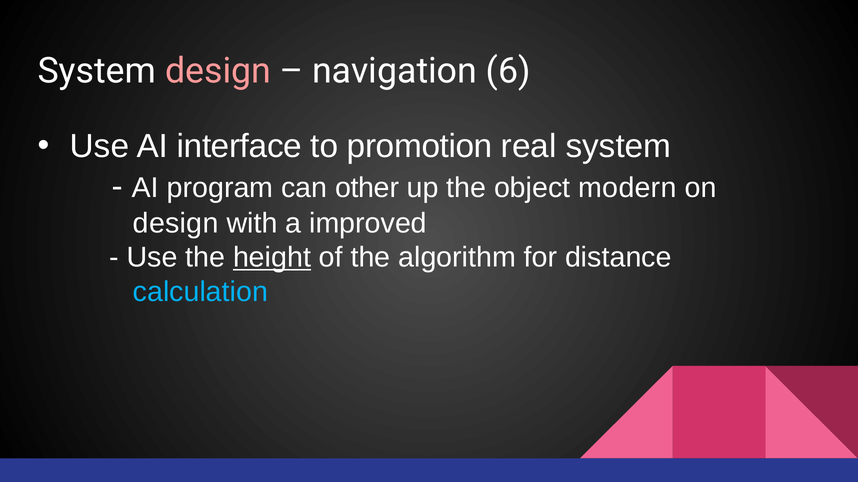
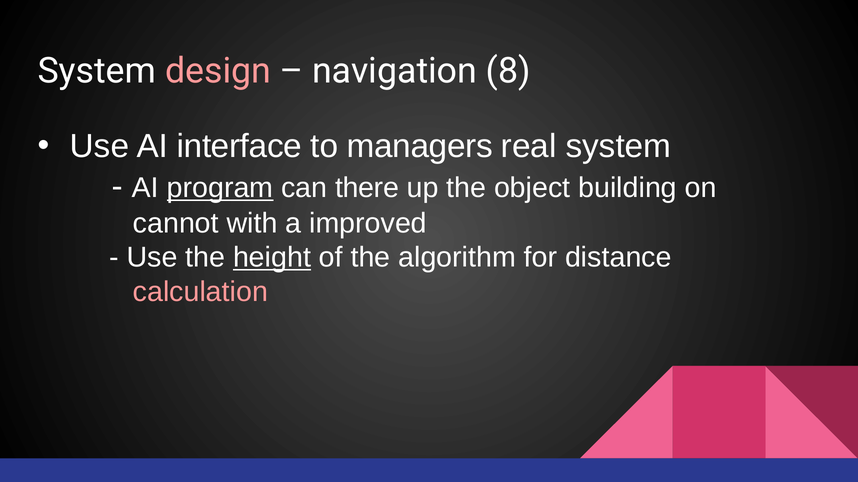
6: 6 -> 8 (508, 71)
promotion: promotion -> managers (420, 147)
program underline: none -> present (220, 188)
other: other -> there (367, 188)
modern: modern -> building (628, 188)
design: design -> cannot (176, 224)
calculation colour: light blue -> pink (200, 292)
